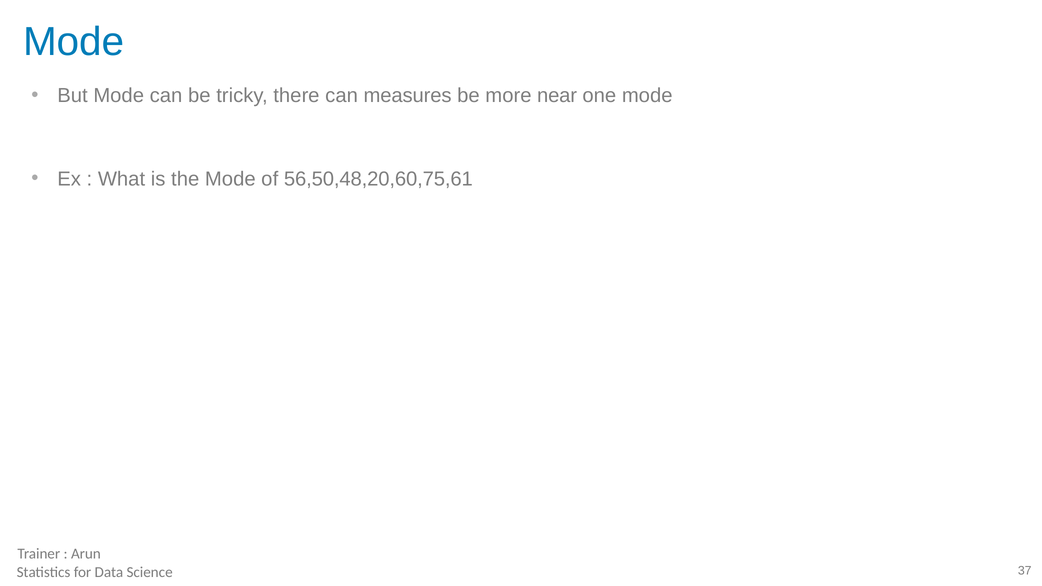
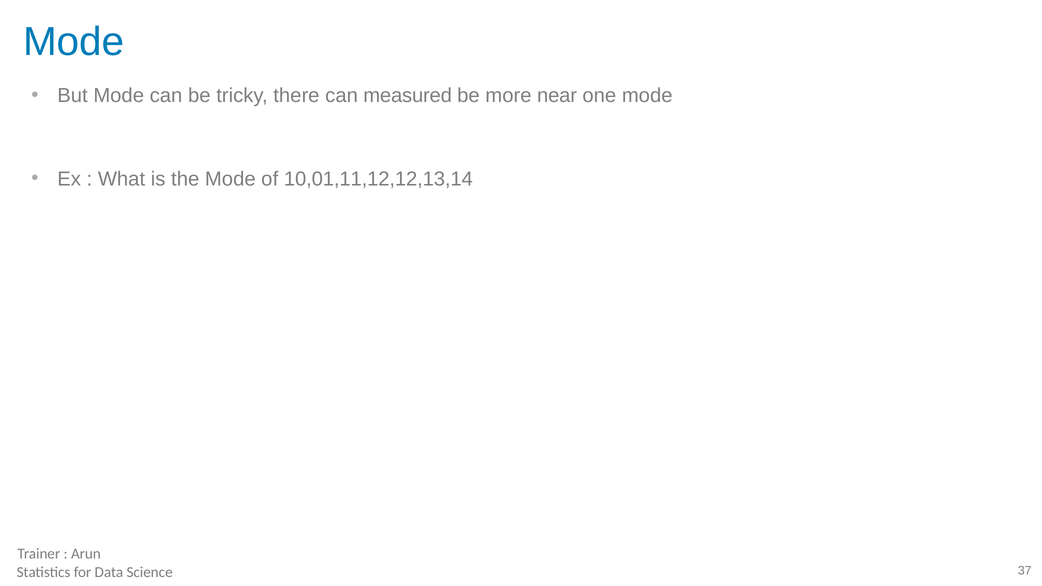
measures: measures -> measured (408, 96)
56,50,48,20,60,75,61: 56,50,48,20,60,75,61 -> 10,01,11,12,12,13,14 (378, 179)
